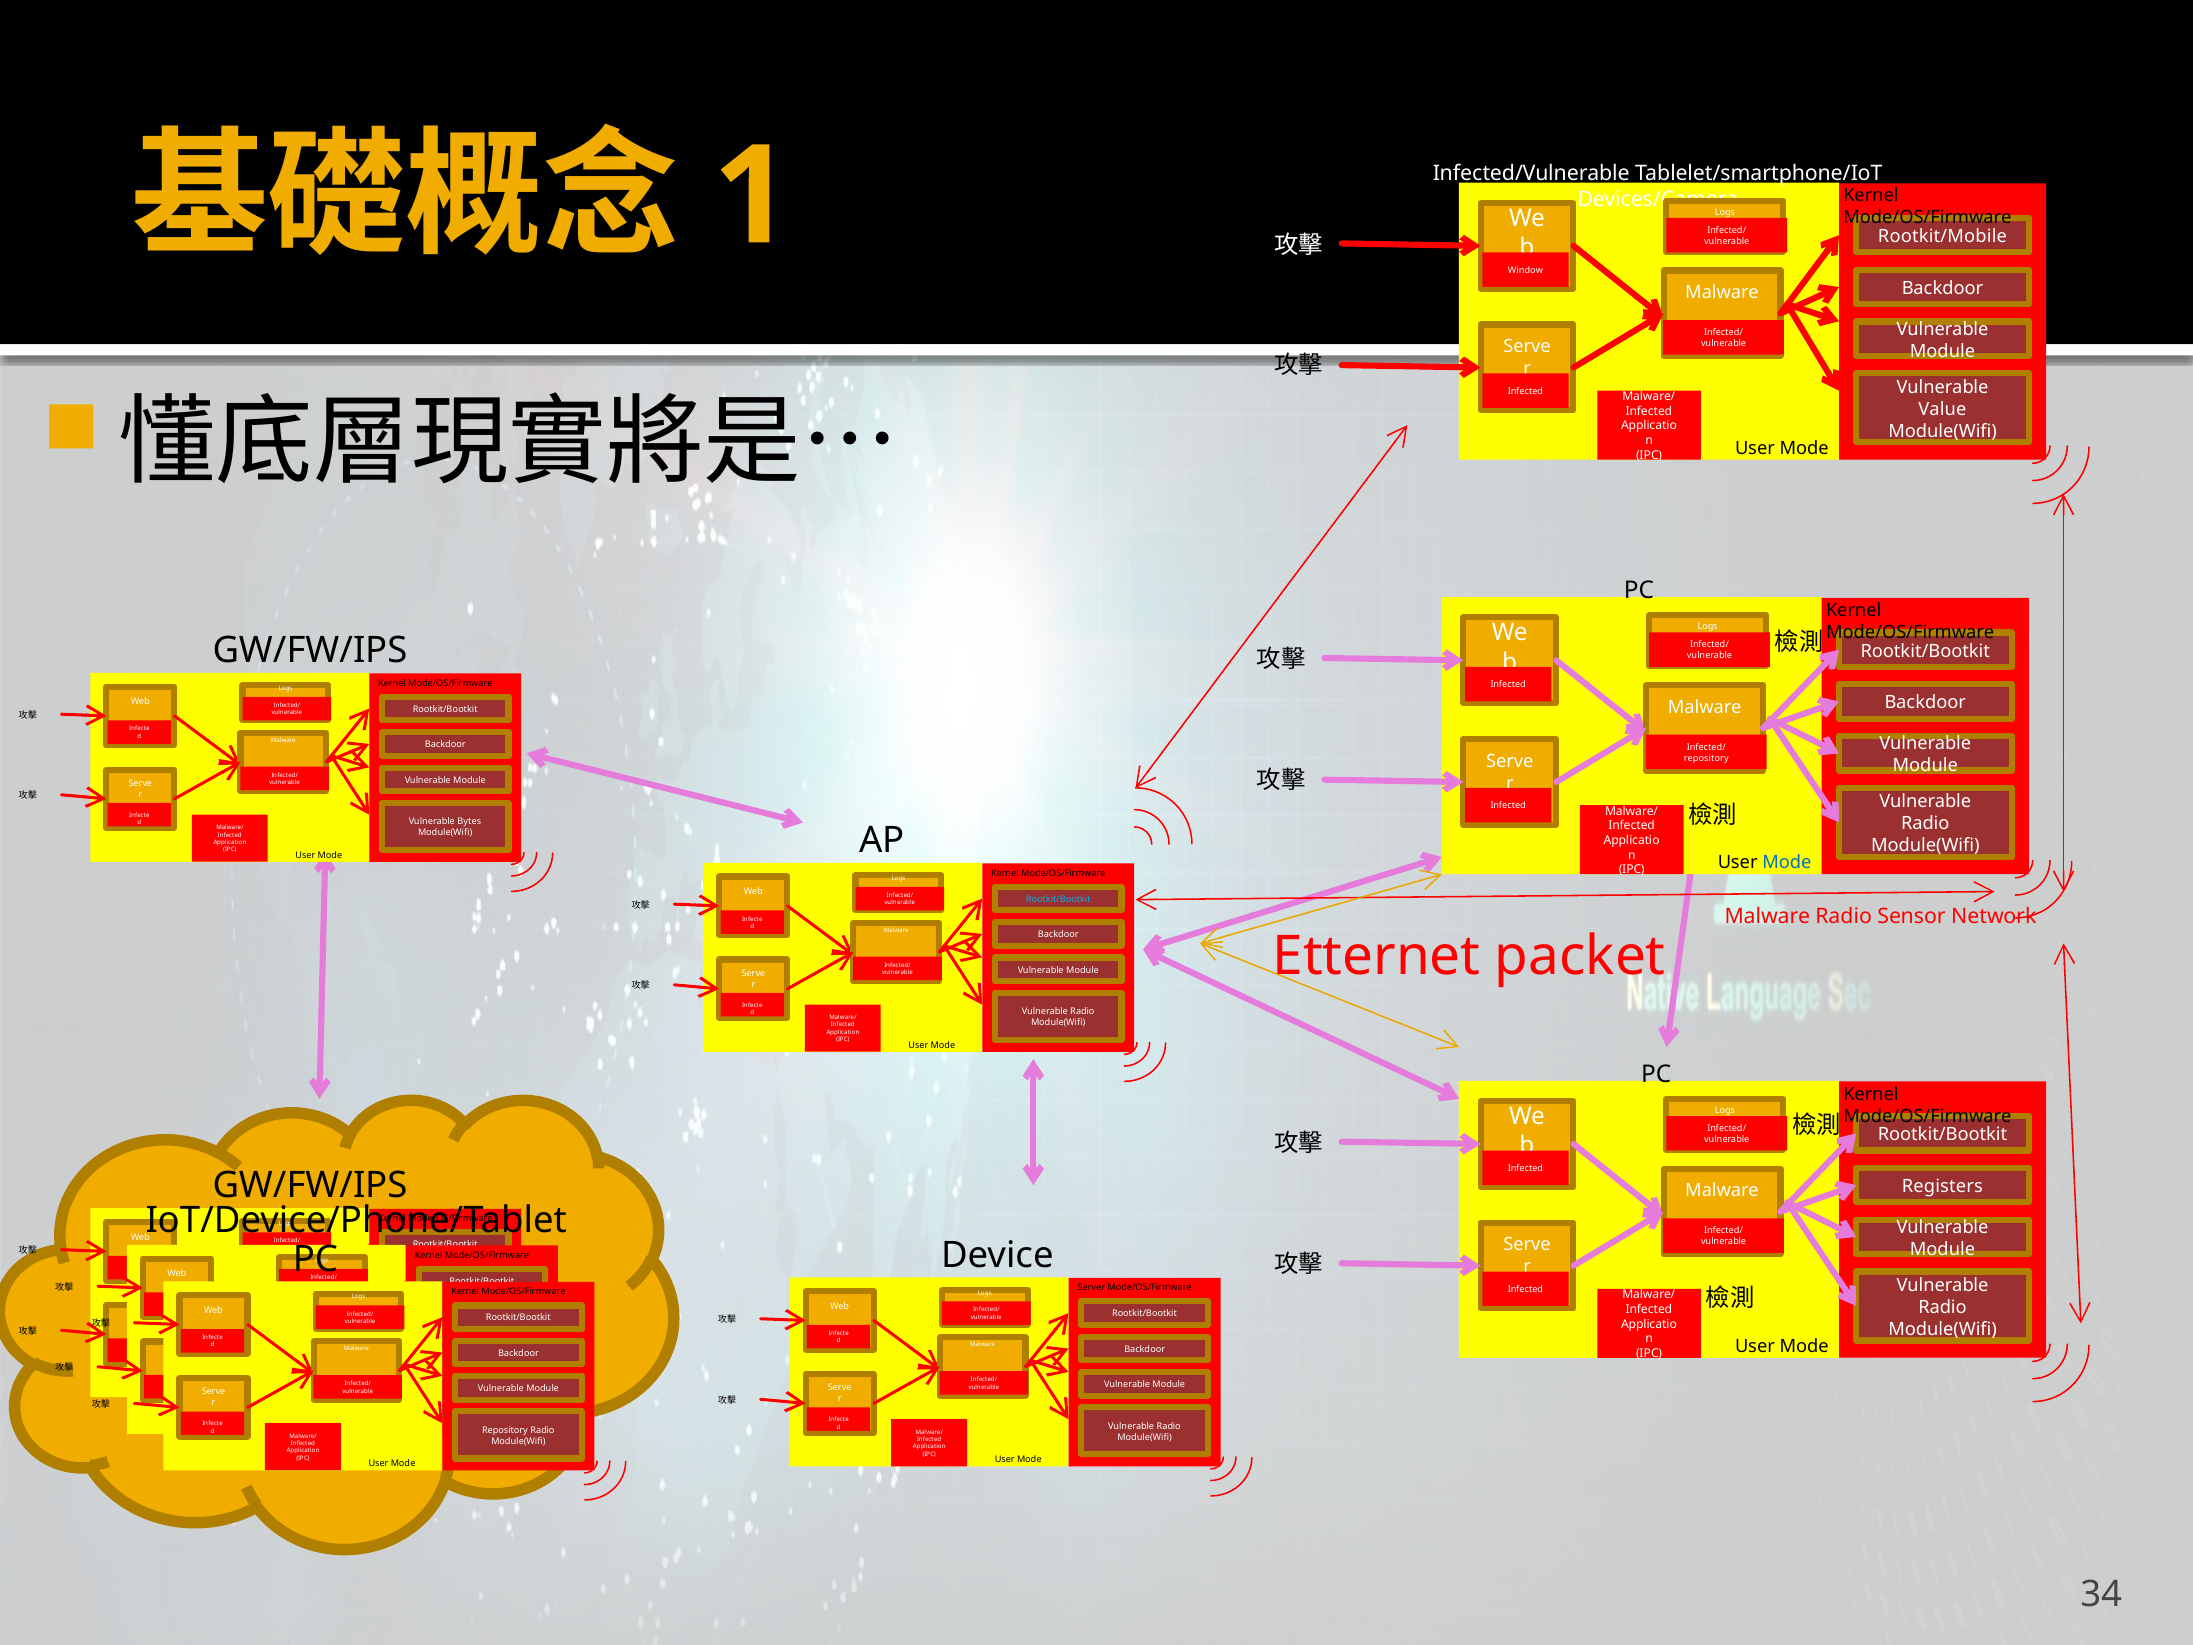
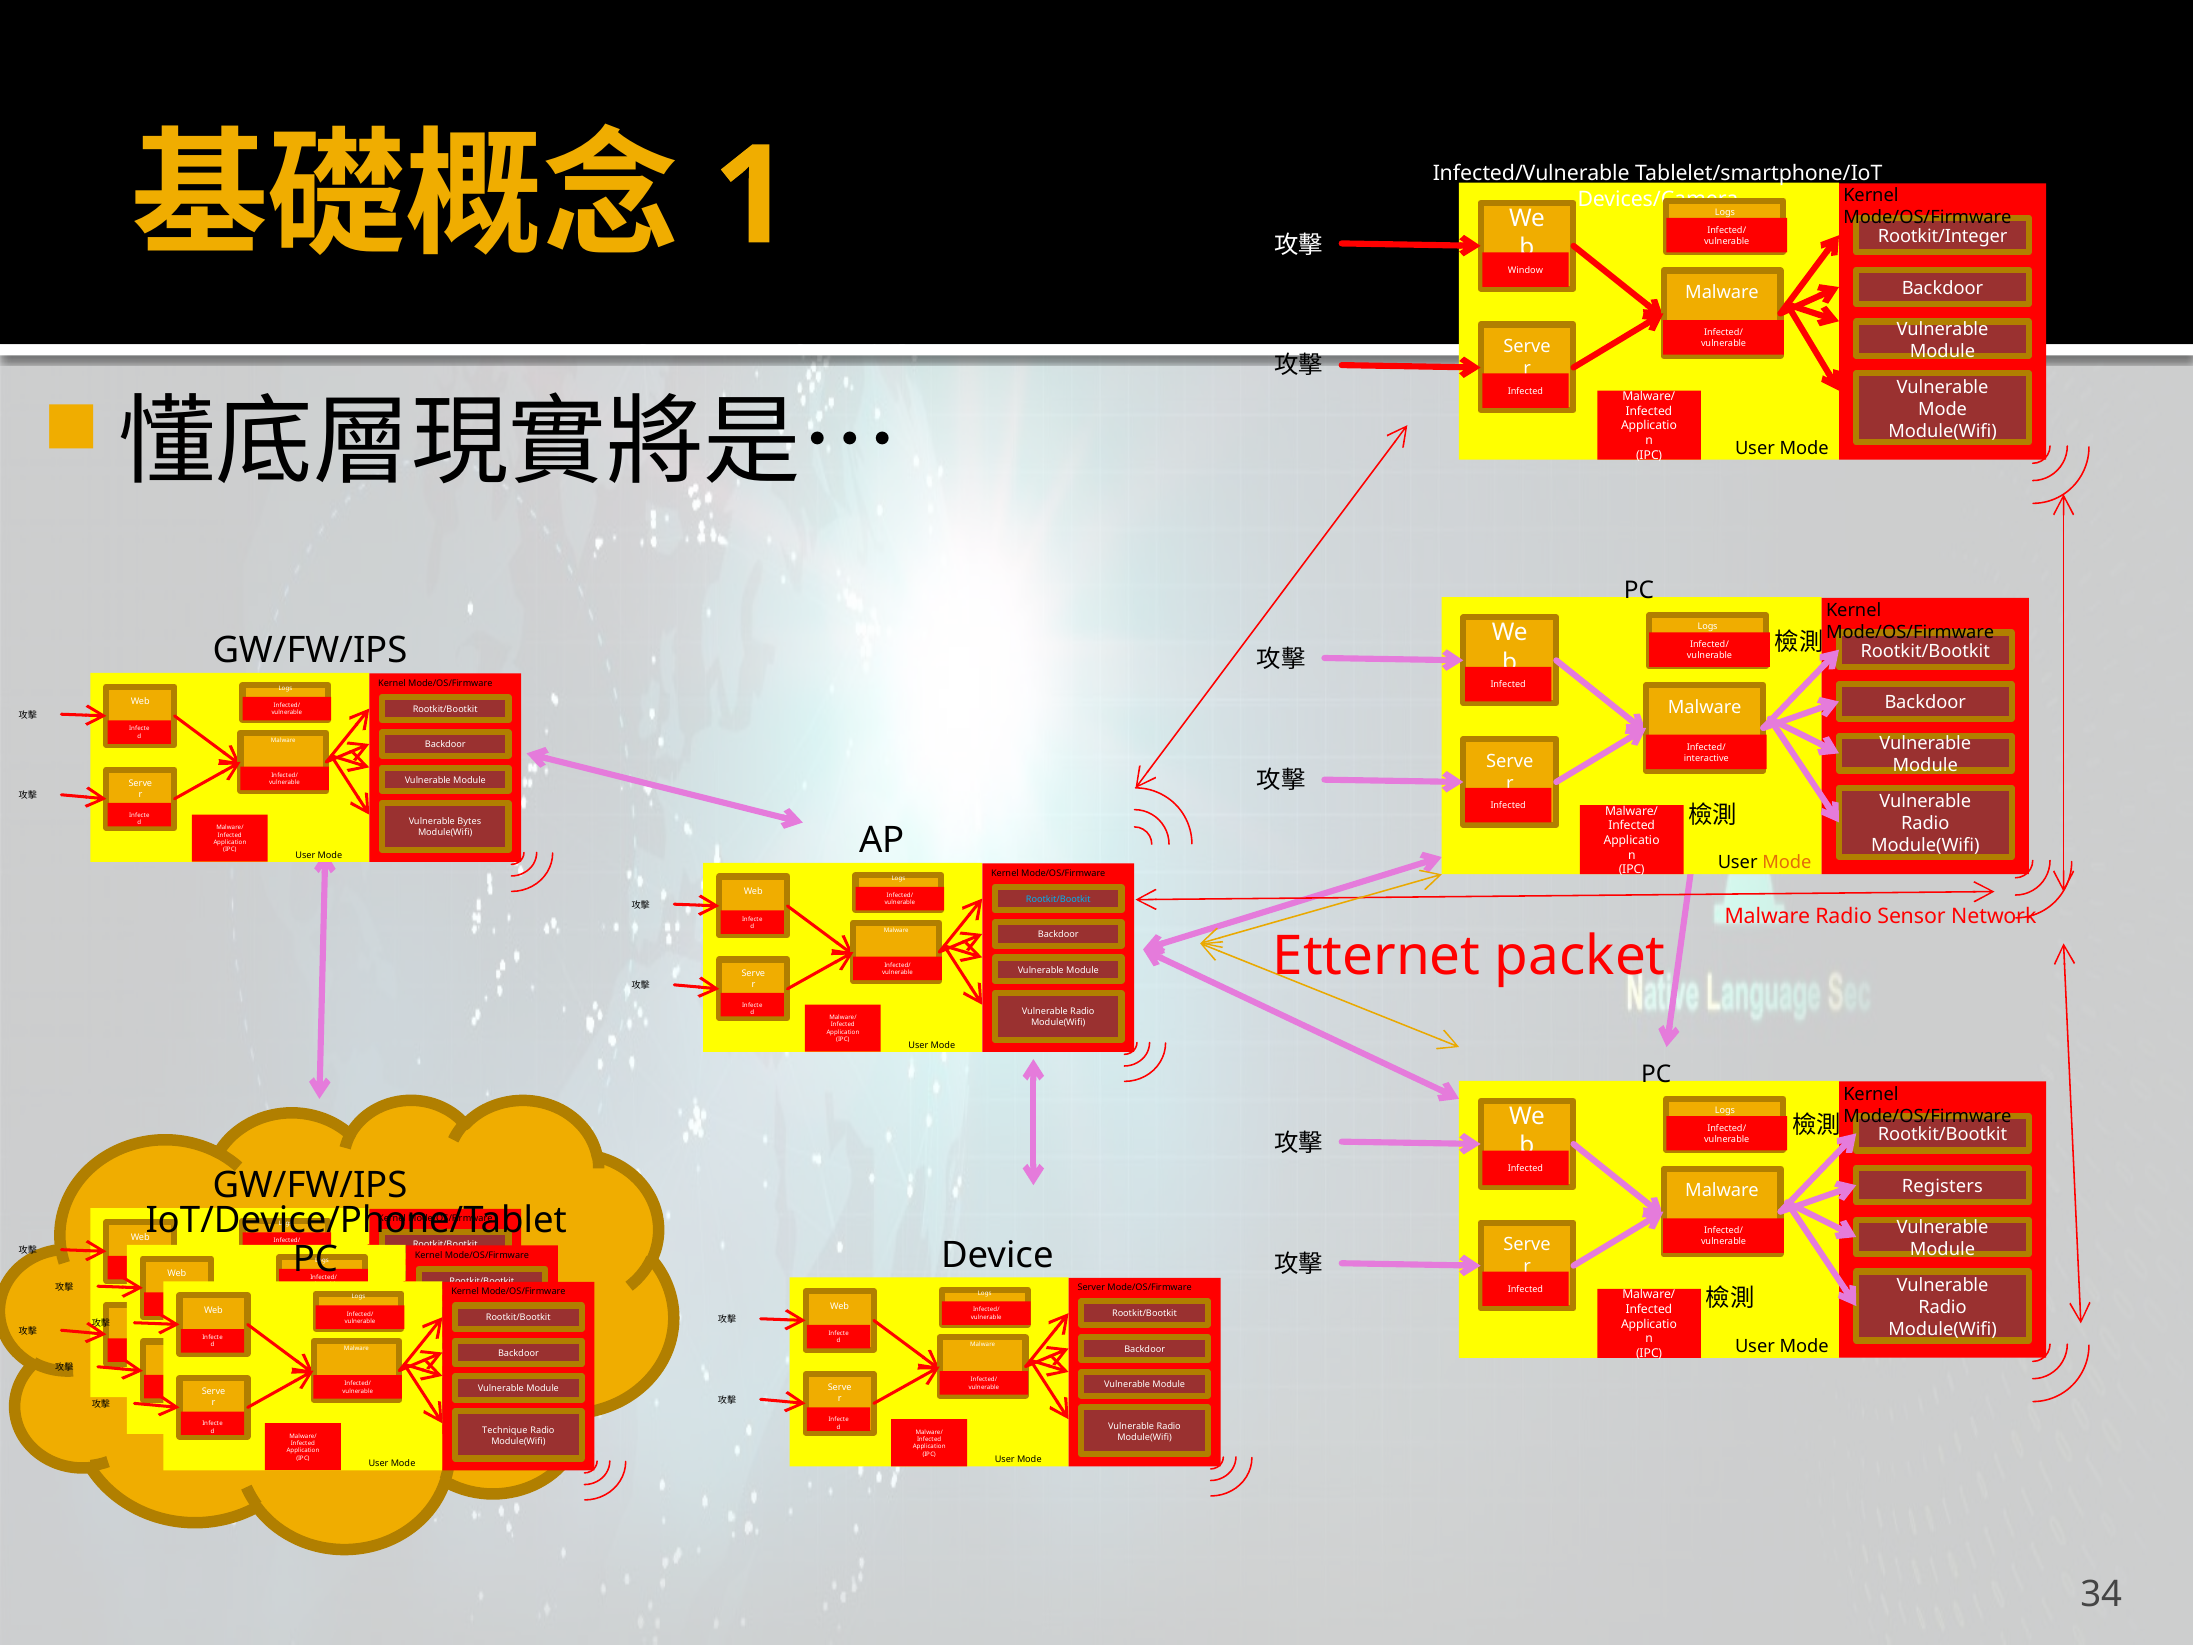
Rootkit/Mobile: Rootkit/Mobile -> Rootkit/Integer (1943, 236)
Value: Value -> Mode (1943, 409)
repository: repository -> interactive (1706, 758)
Mode colour: blue -> orange (1787, 863)
Repository: Repository -> Technique (505, 1430)
